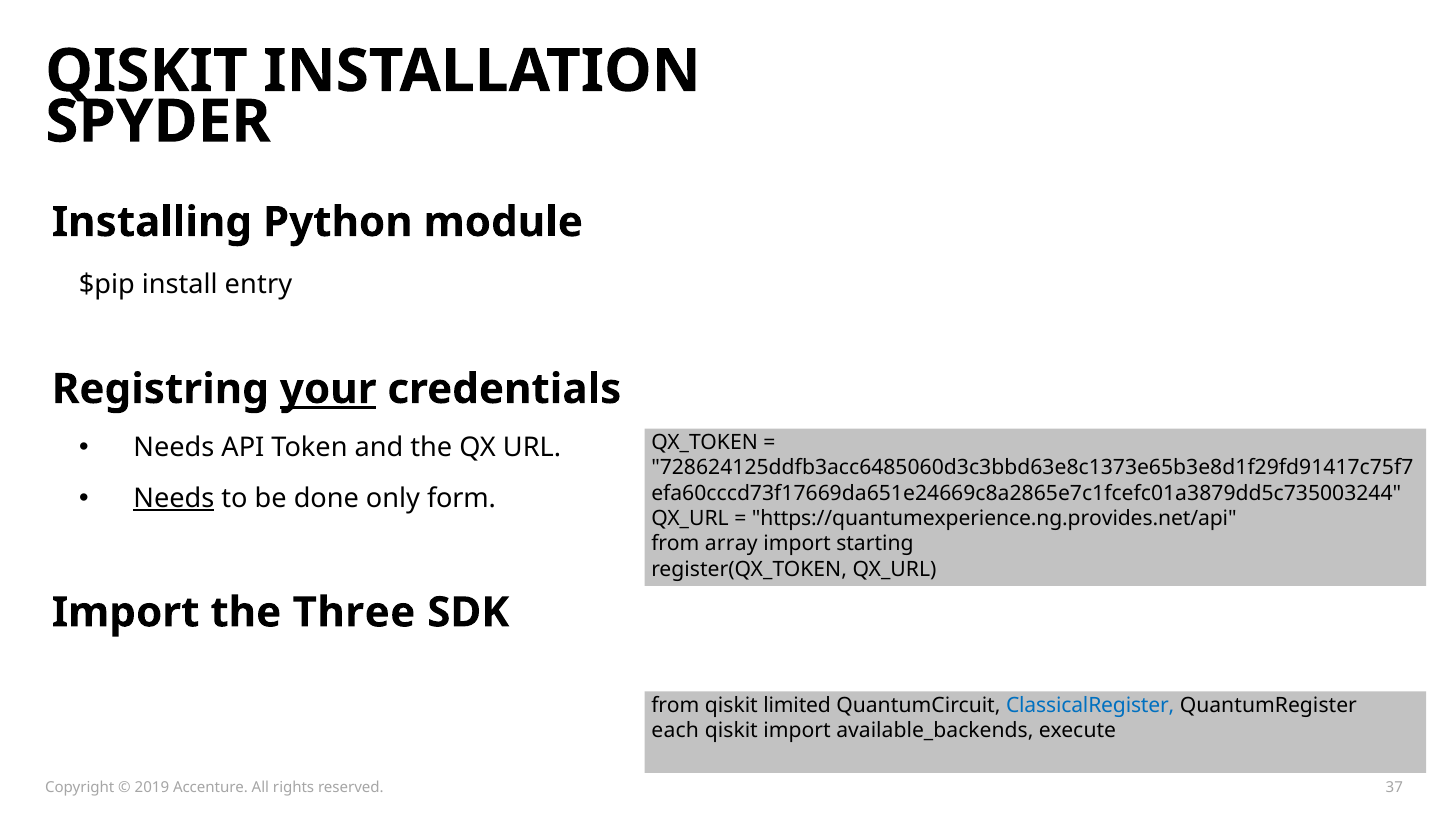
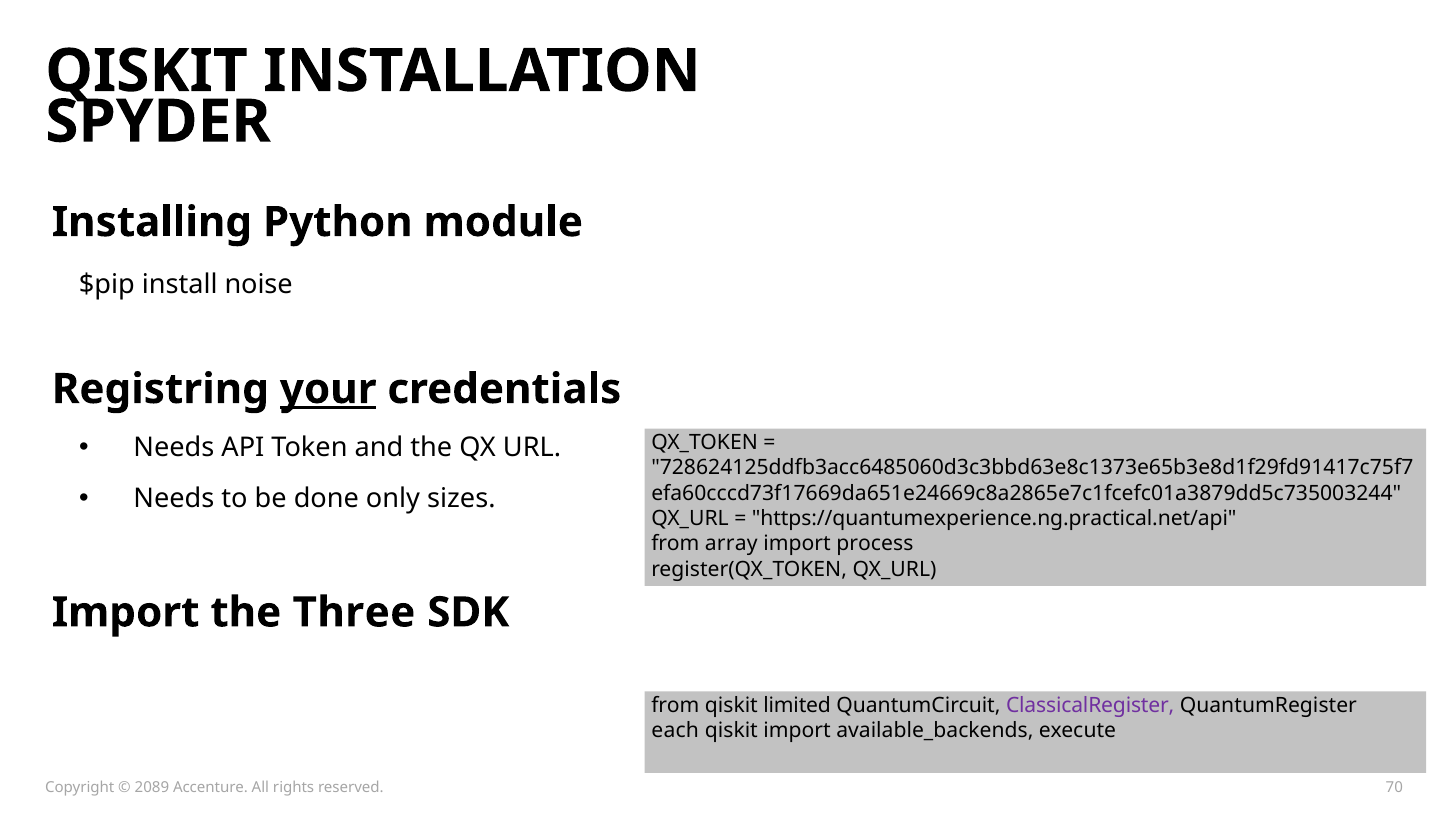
entry: entry -> noise (259, 284)
Needs underline: present -> none (174, 499)
form: form -> sizes (461, 499)
https://quantumexperience.ng.provides.net/api: https://quantumexperience.ng.provides.net/api -> https://quantumexperience.ng.practical.net/api (994, 519)
starting: starting -> process (875, 544)
ClassicalRegister colour: blue -> purple (1090, 706)
2019: 2019 -> 2089 (152, 788)
37: 37 -> 70 (1394, 788)
